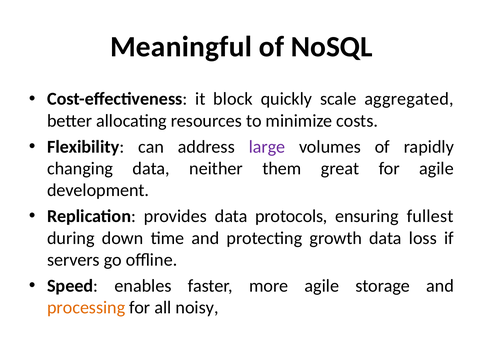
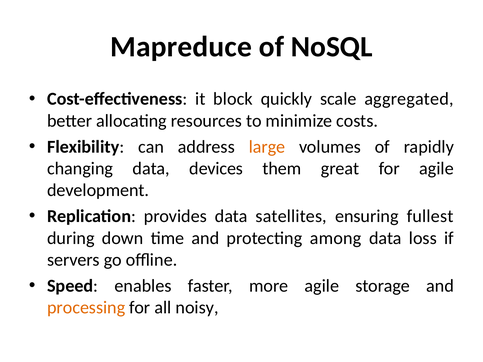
Meaningful: Meaningful -> Mapreduce (181, 47)
large colour: purple -> orange (267, 147)
neither: neither -> devices (216, 169)
protocols: protocols -> satellites (291, 216)
growth: growth -> among (336, 238)
